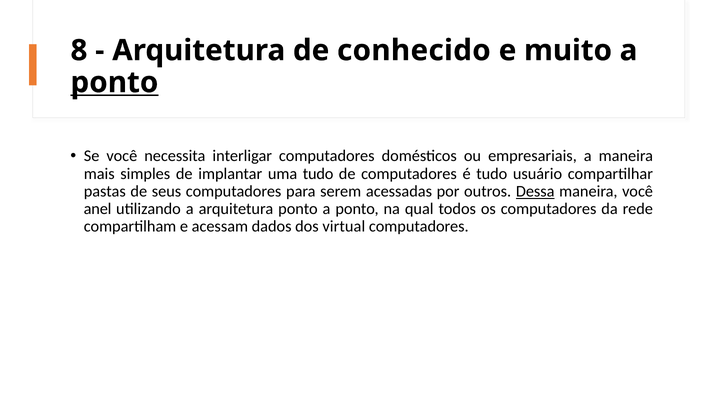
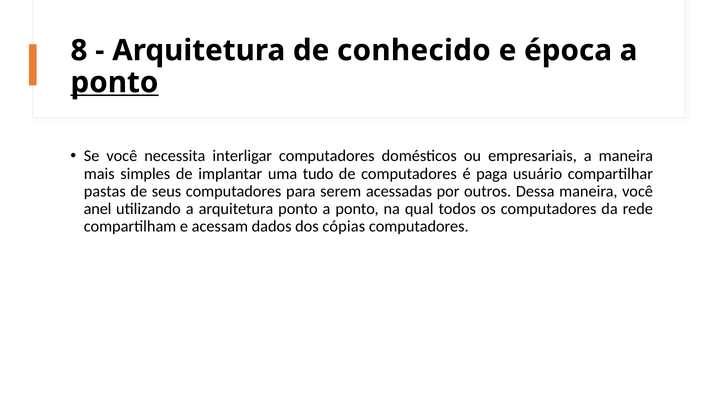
muito: muito -> época (568, 51)
é tudo: tudo -> paga (492, 174)
Dessa underline: present -> none (535, 192)
virtual: virtual -> cópias (344, 227)
